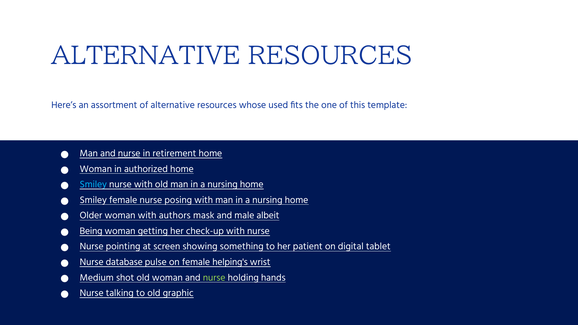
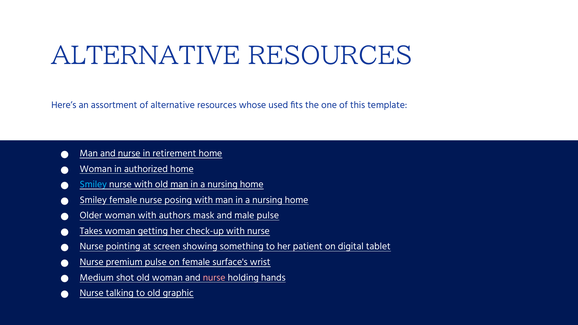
man underline: none -> present (179, 185)
male albeit: albeit -> pulse (268, 216)
Being: Being -> Takes (91, 231)
database: database -> premium (124, 262)
helping's: helping's -> surface's (230, 262)
nurse colour: light green -> pink (214, 278)
